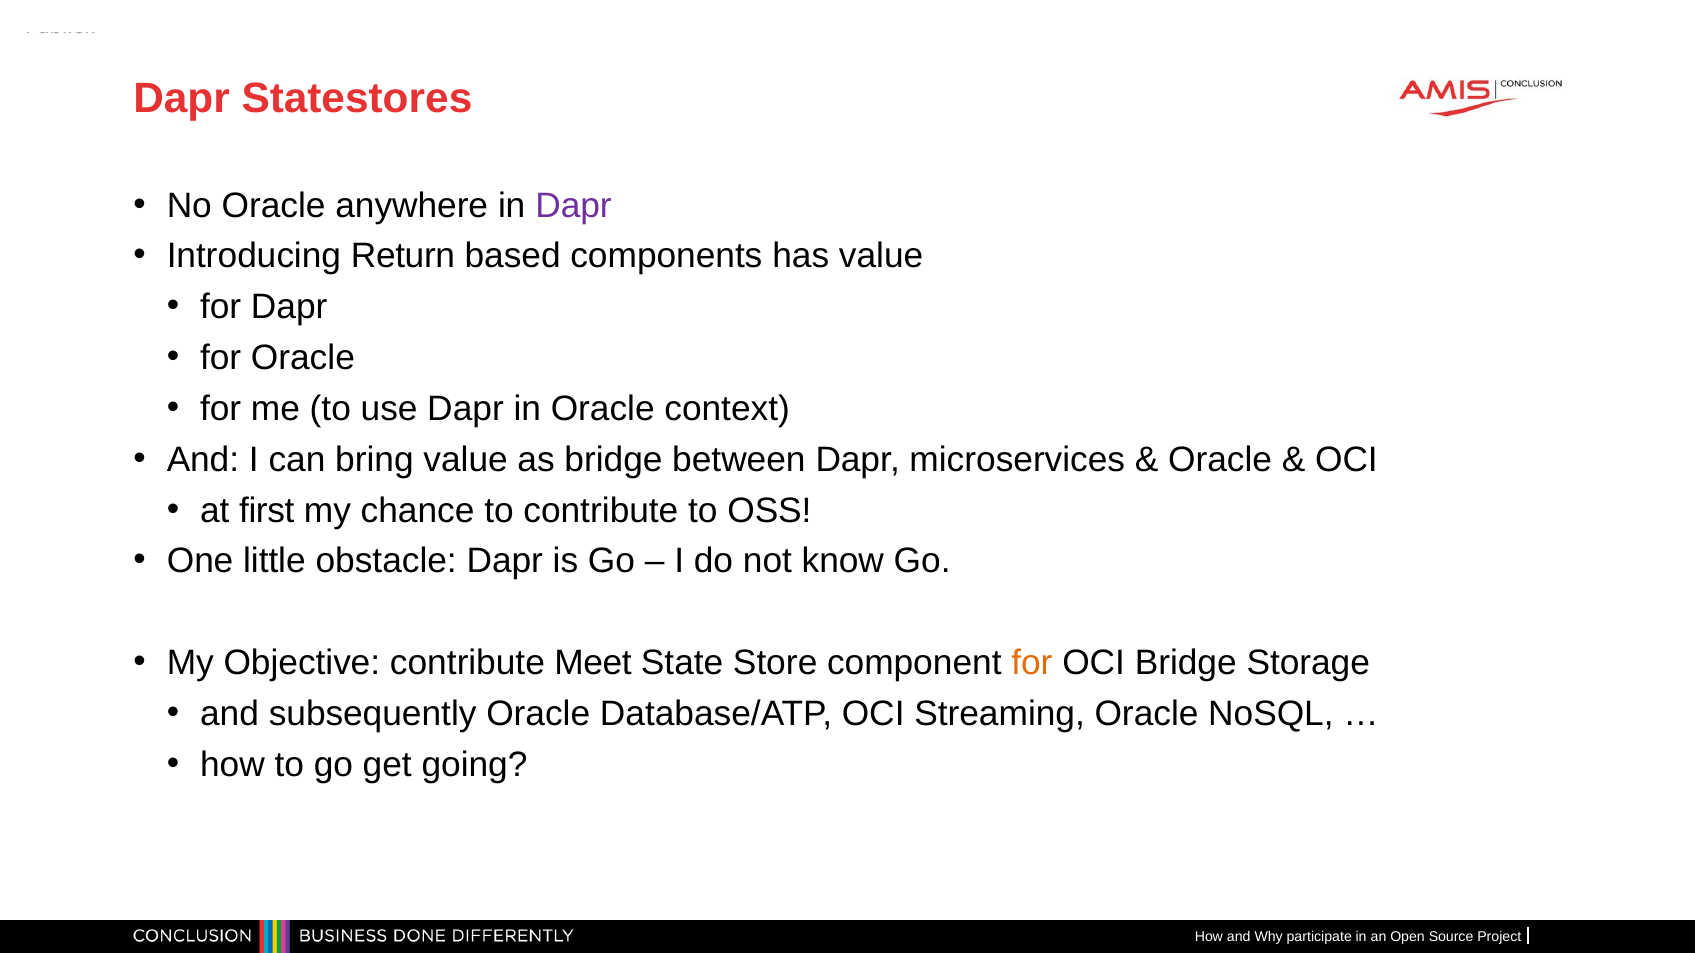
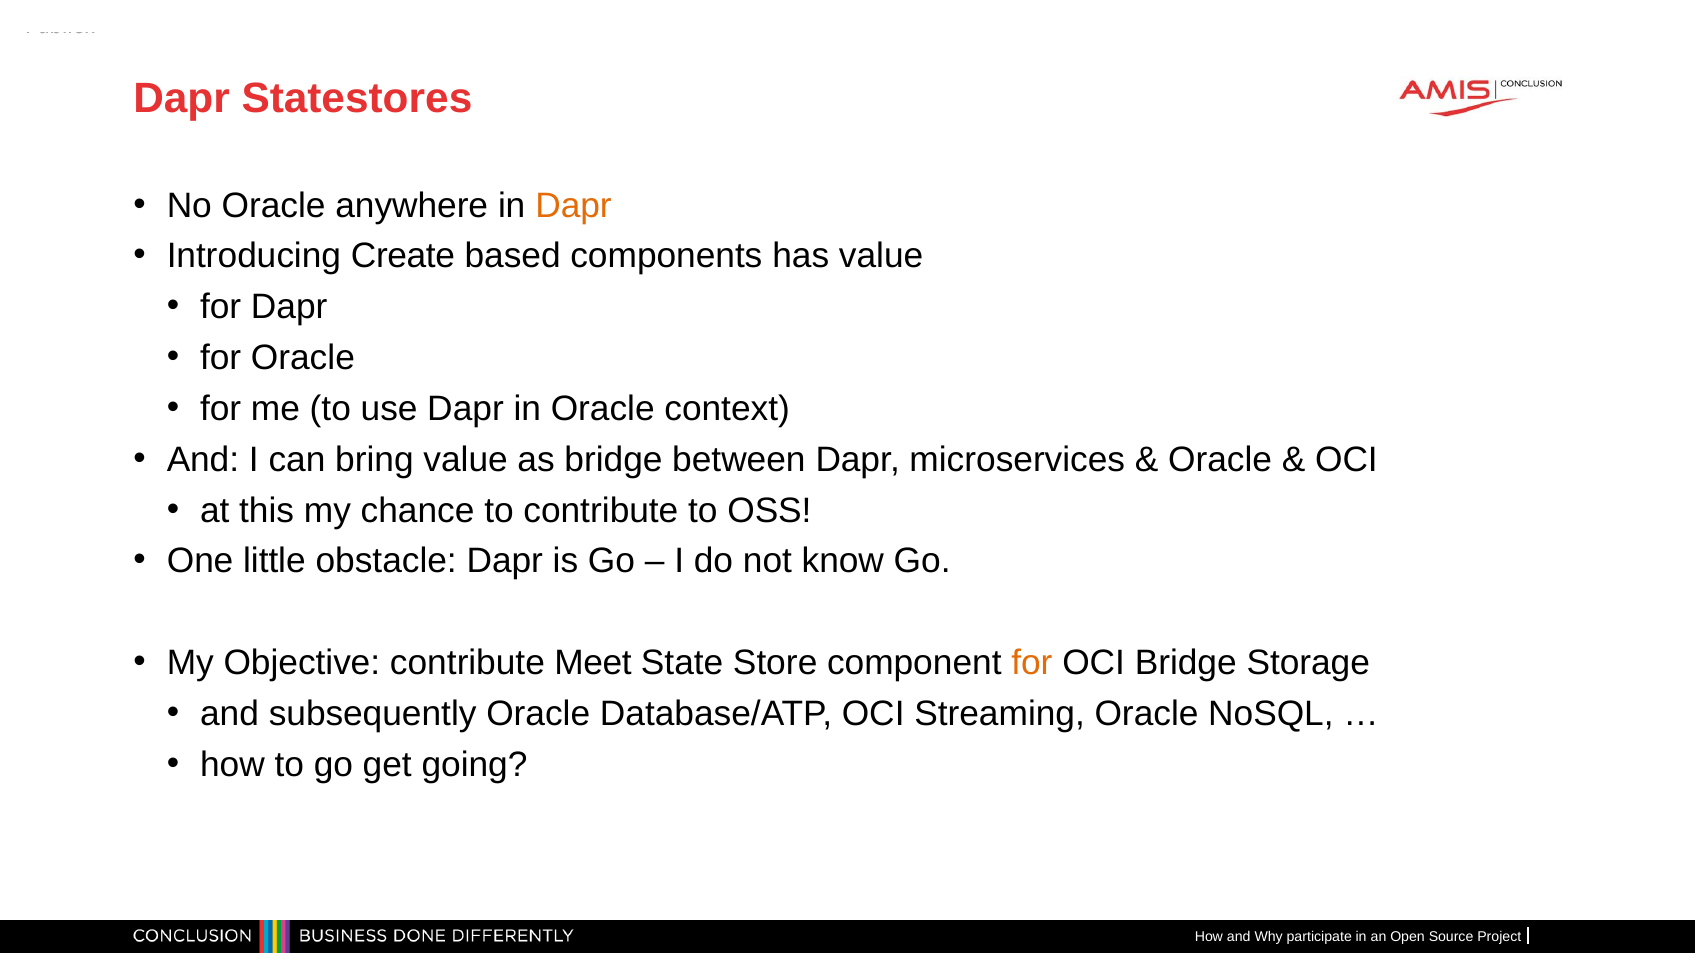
Dapr colour: purple -> orange (573, 206)
Return: Return -> Create (403, 256)
first: first -> this (267, 511)
